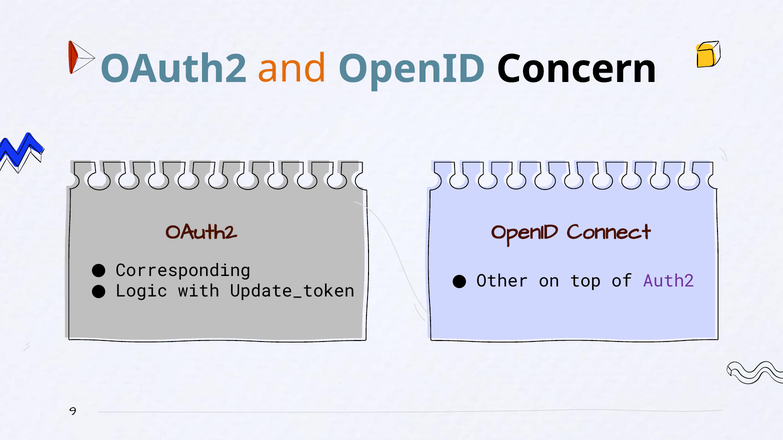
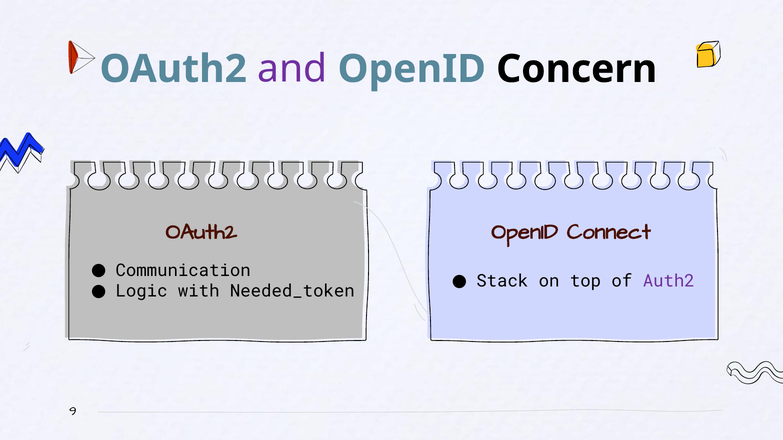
and colour: orange -> purple (292, 69)
Corresponding: Corresponding -> Communication (183, 271)
Other: Other -> Stack (502, 281)
Update_token: Update_token -> Needed_token (292, 292)
